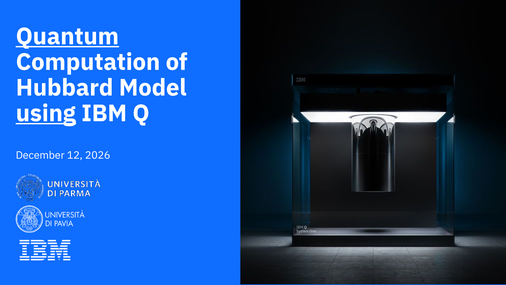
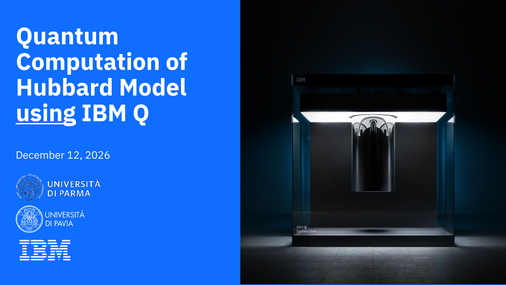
Quantum underline: present -> none (67, 36)
